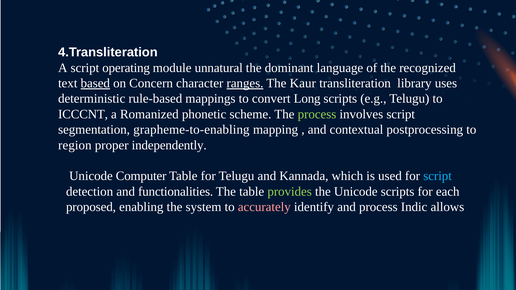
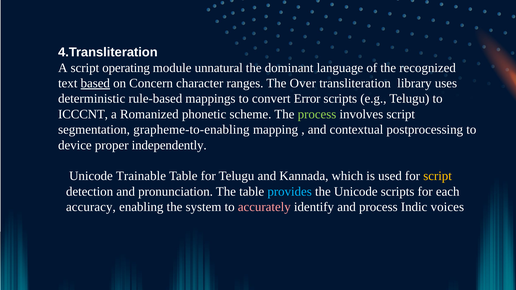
ranges underline: present -> none (245, 83)
Kaur: Kaur -> Over (303, 83)
Long: Long -> Error (307, 99)
region: region -> device (75, 145)
Computer: Computer -> Trainable (141, 176)
script colour: light blue -> yellow (438, 176)
functionalities: functionalities -> pronunciation (176, 192)
provides colour: light green -> light blue (290, 192)
proposed: proposed -> accuracy (91, 207)
allows: allows -> voices (447, 207)
